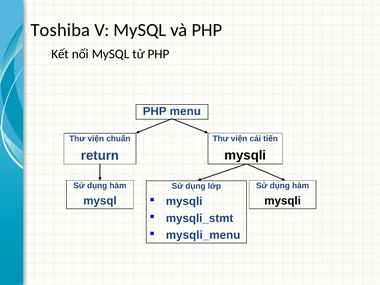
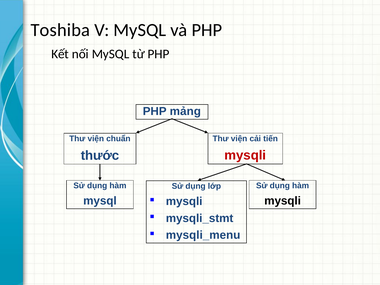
menu: menu -> mảng (185, 111)
mysqli colour: black -> red (245, 155)
return: return -> thước (100, 155)
